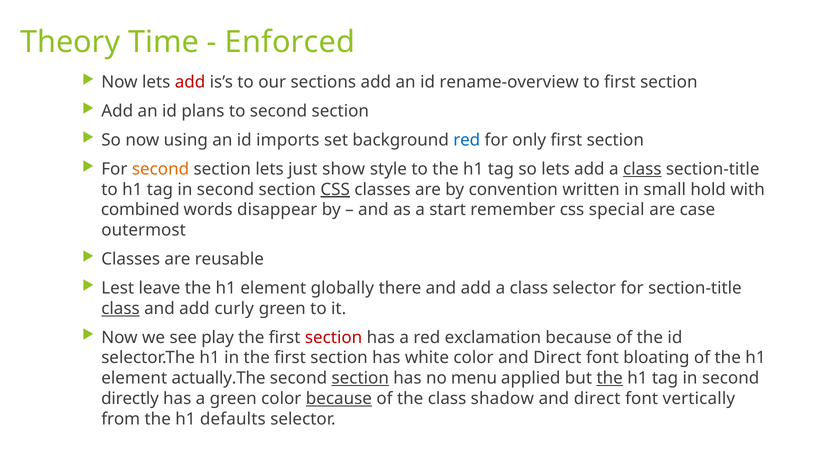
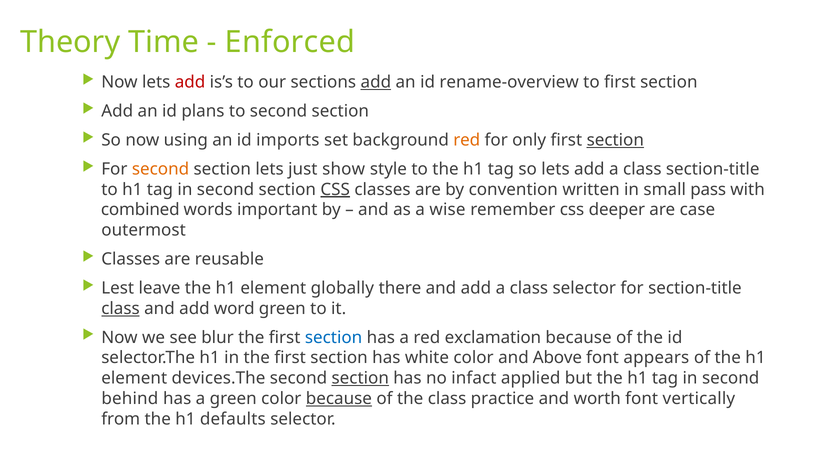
add underline: none -> present (376, 82)
red colour: blue -> orange (467, 140)
section underline: none -> present (615, 140)
class underline: present -> none (642, 169)
hold: hold -> pass (708, 190)
disappear: disappear -> important (277, 210)
start: start -> wise (447, 210)
special: special -> deeper (617, 210)
curly: curly -> word (234, 309)
play: play -> blur (217, 338)
section colour: red -> blue (334, 338)
color and Direct: Direct -> Above (557, 358)
bloating: bloating -> appears (656, 358)
actually.The: actually.The -> devices.The (218, 379)
menu: menu -> infact (474, 379)
the underline: present -> none (610, 379)
directly: directly -> behind (130, 399)
shadow: shadow -> practice (502, 399)
direct: direct -> worth (597, 399)
